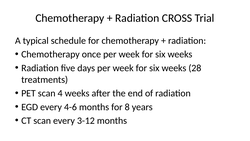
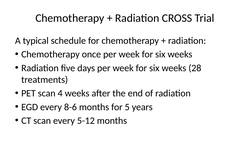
4-6: 4-6 -> 8-6 (70, 107)
8: 8 -> 5 (127, 107)
3-12: 3-12 -> 5-12 (86, 120)
